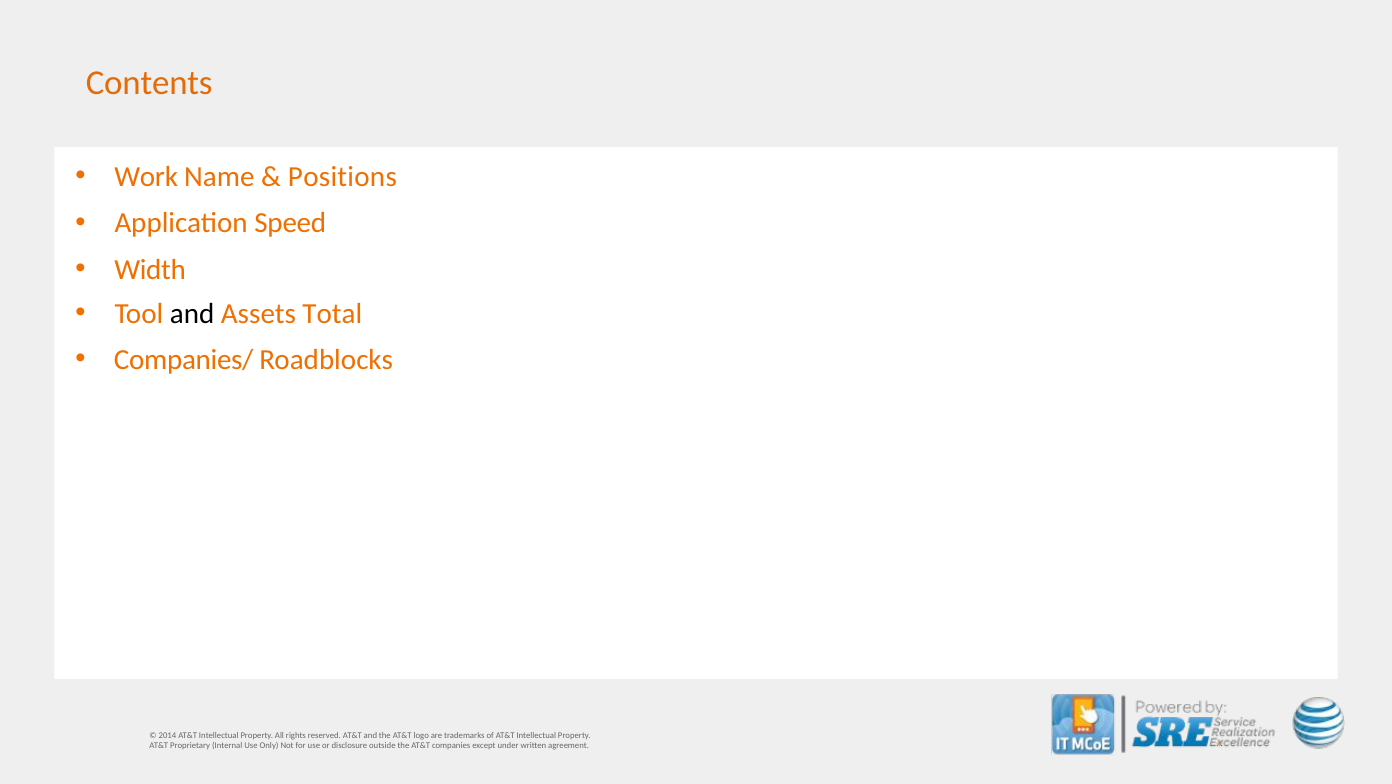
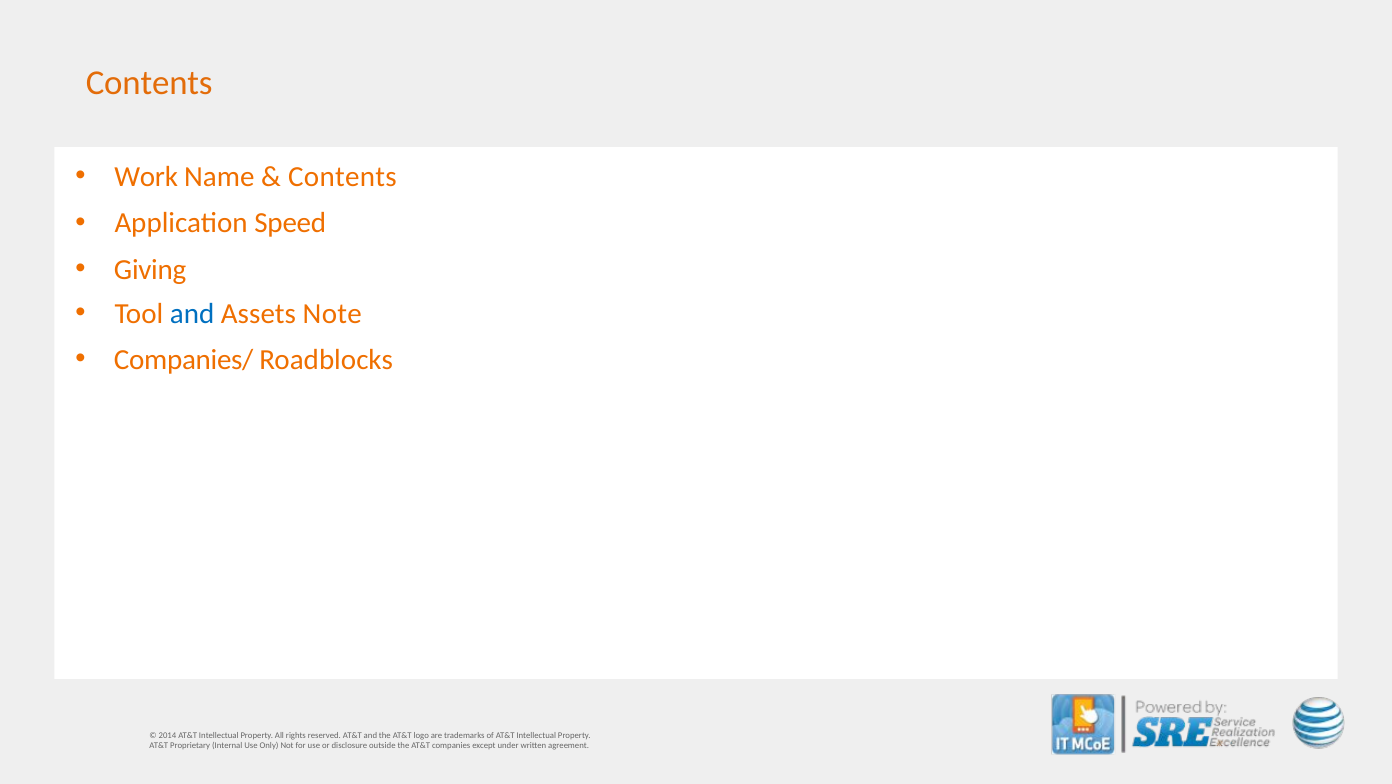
Positions: Positions -> Contents (342, 177)
Width: Width -> Giving (150, 270)
and colour: black -> blue (192, 313)
Total: Total -> Note (332, 313)
